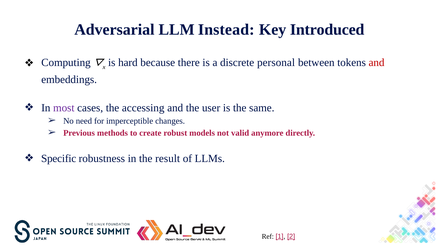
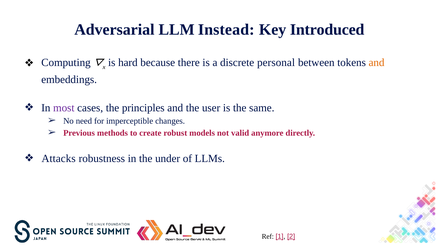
and colour: red -> orange (377, 63)
accessing: accessing -> principles (143, 108)
Specific: Specific -> Attacks (59, 158)
result: result -> under (168, 158)
